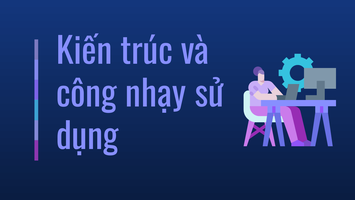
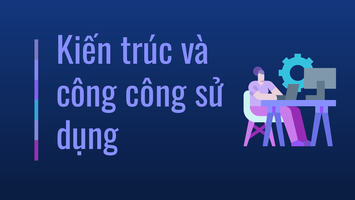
công nhạy: nhạy -> công (156, 95)
